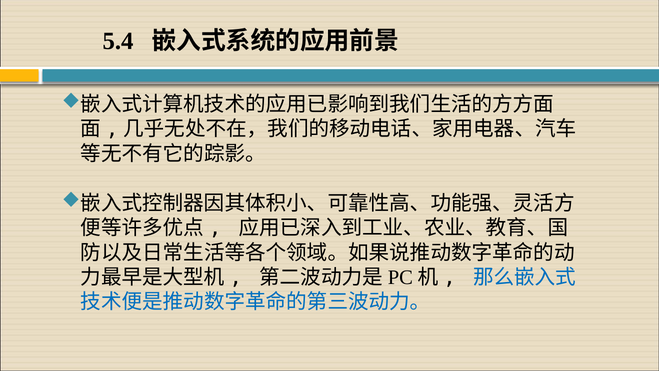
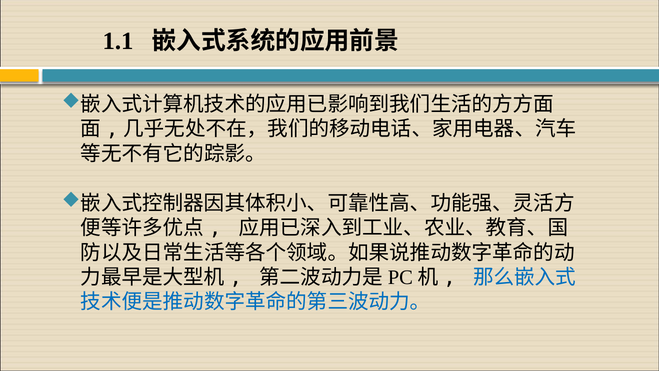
5.4: 5.4 -> 1.1 (118, 41)
